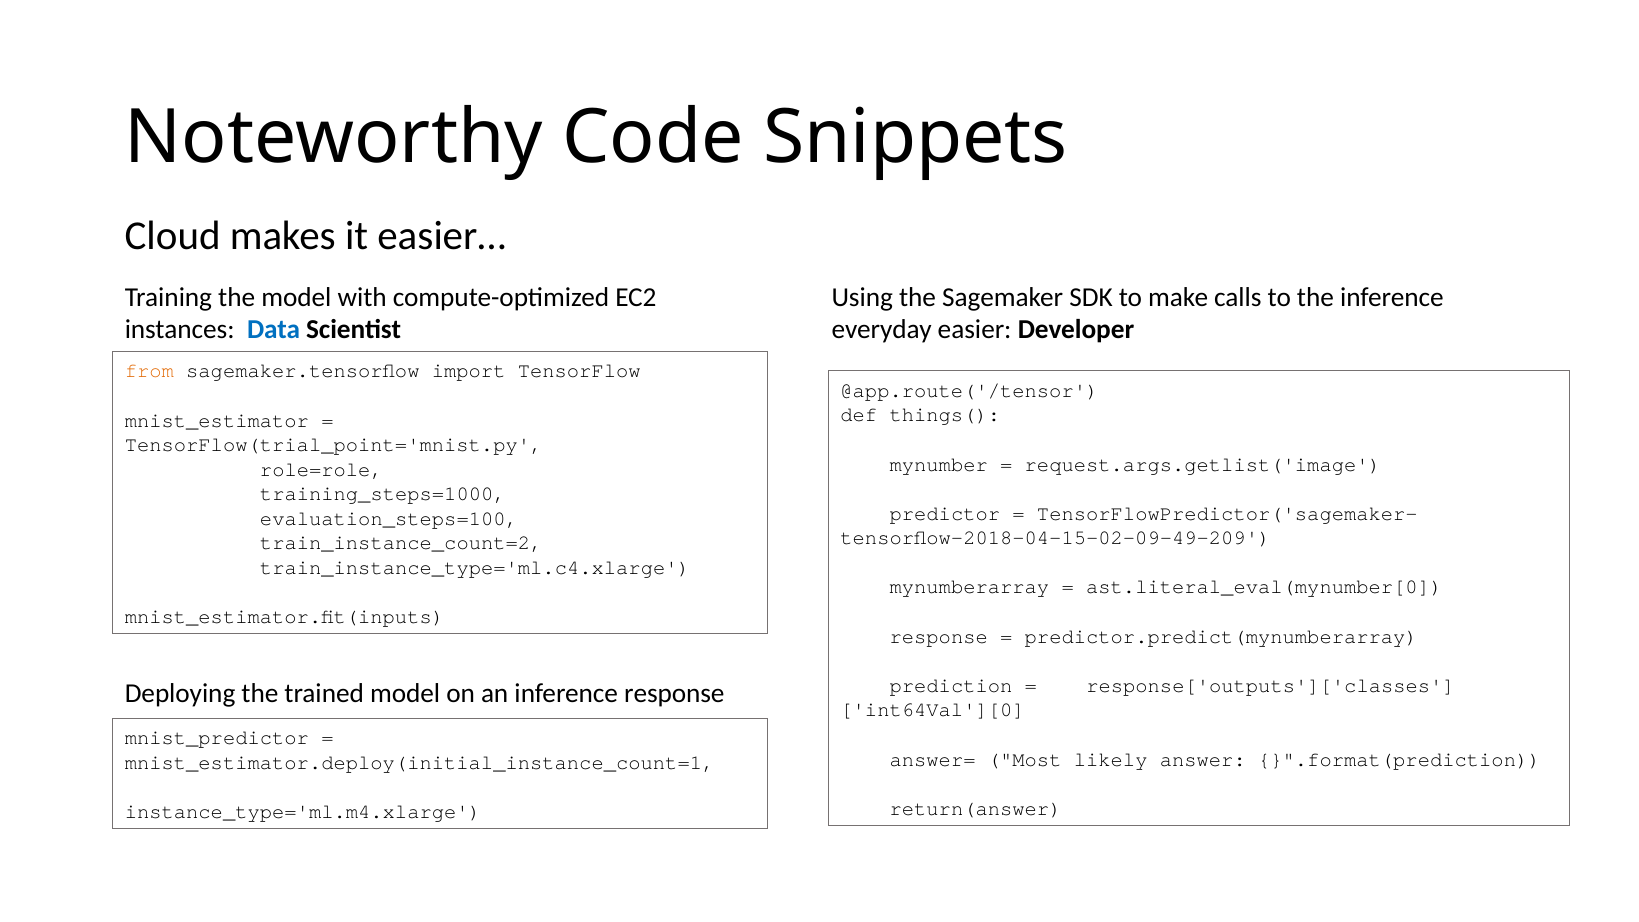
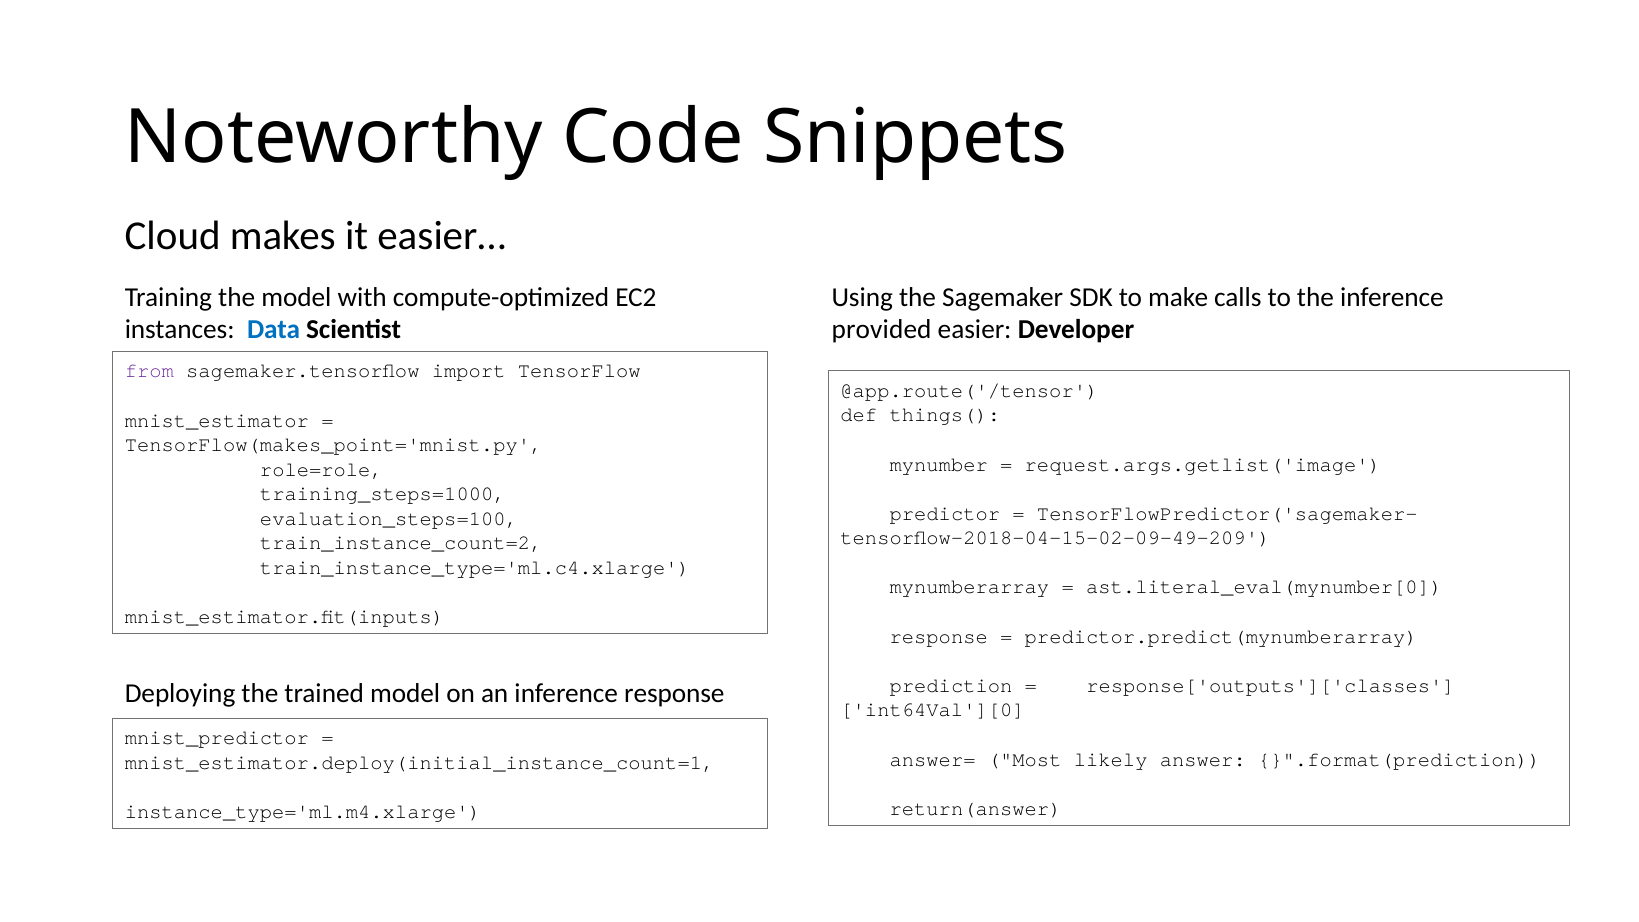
everyday: everyday -> provided (882, 330)
from colour: orange -> purple (149, 371)
TensorFlow(trial_point='mnist.py: TensorFlow(trial_point='mnist.py -> TensorFlow(makes_point='mnist.py (334, 445)
